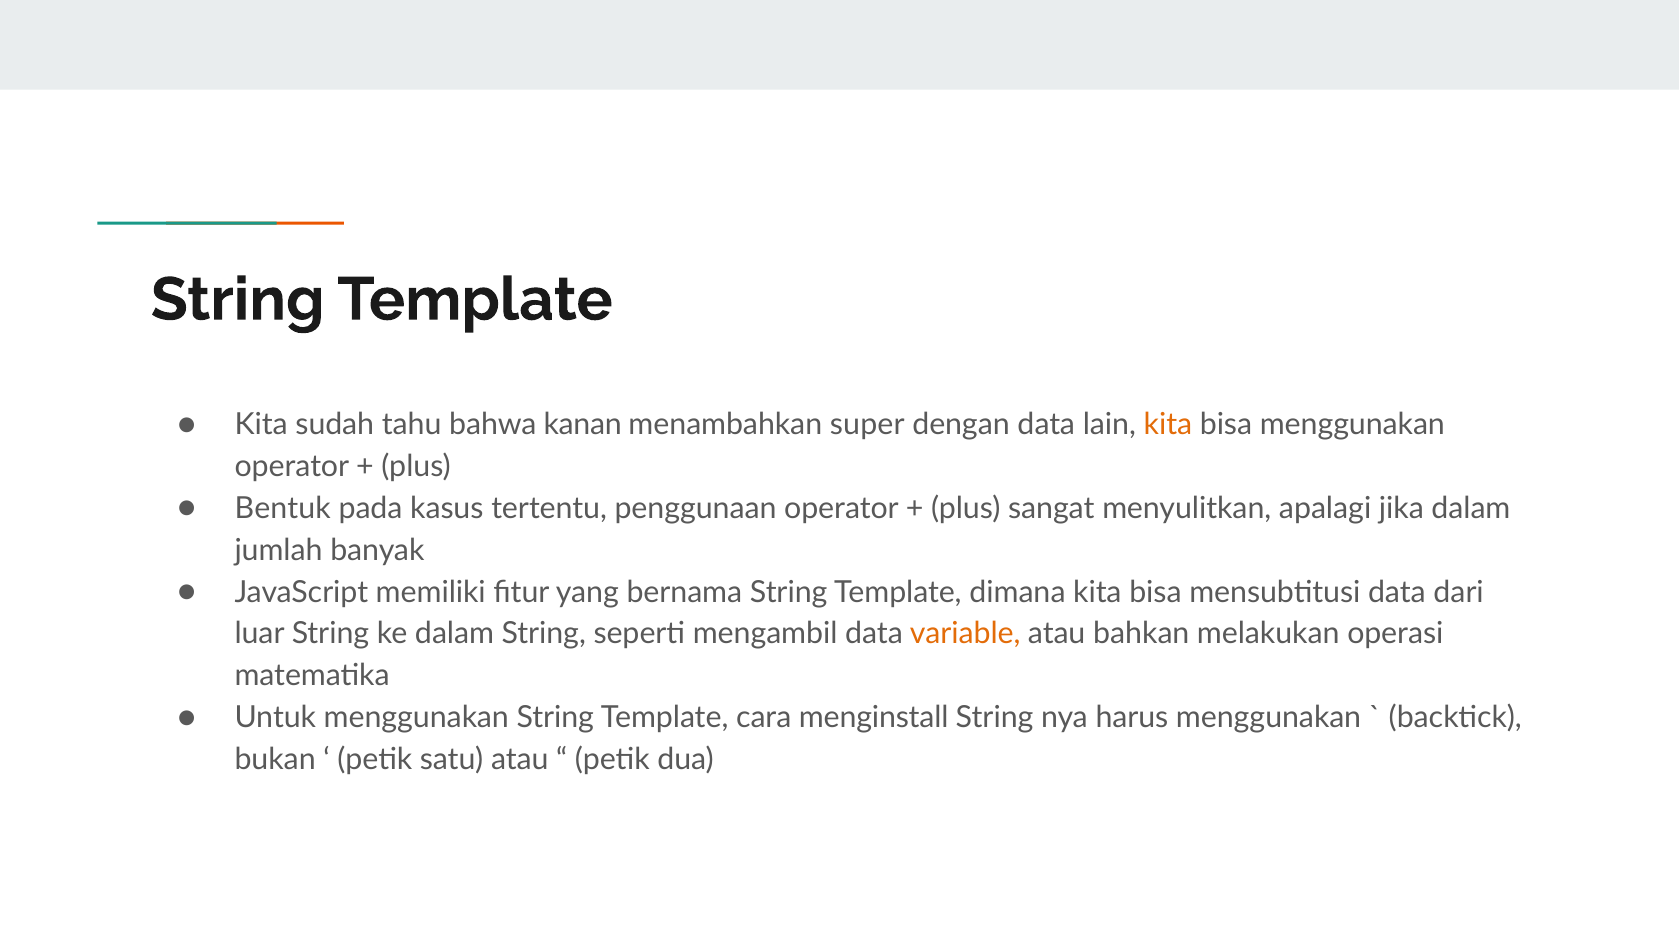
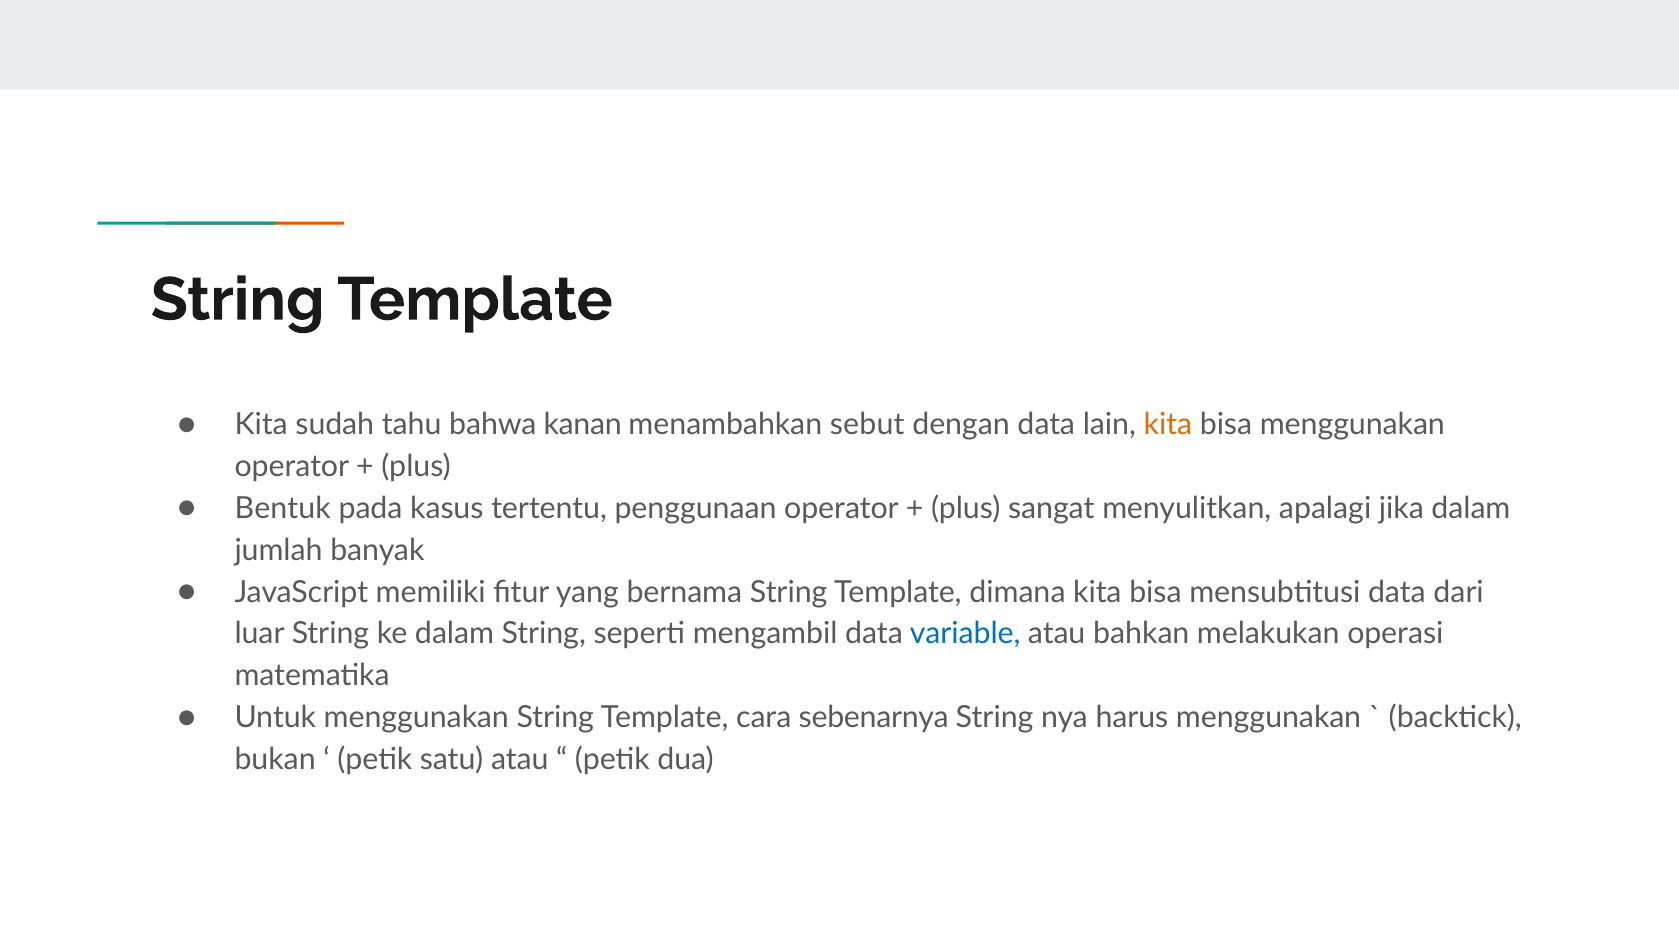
super: super -> sebut (867, 424)
variable colour: orange -> blue (965, 633)
menginstall: menginstall -> sebenarnya (874, 717)
